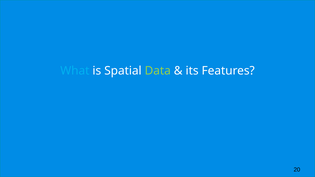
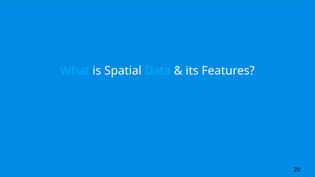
Data colour: light green -> light blue (158, 71)
